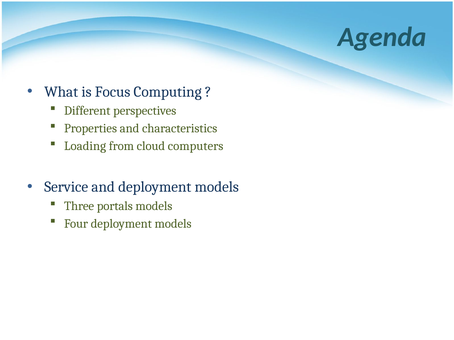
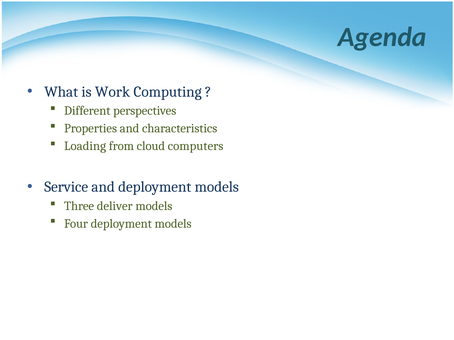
Focus: Focus -> Work (112, 92)
portals: portals -> deliver (115, 206)
